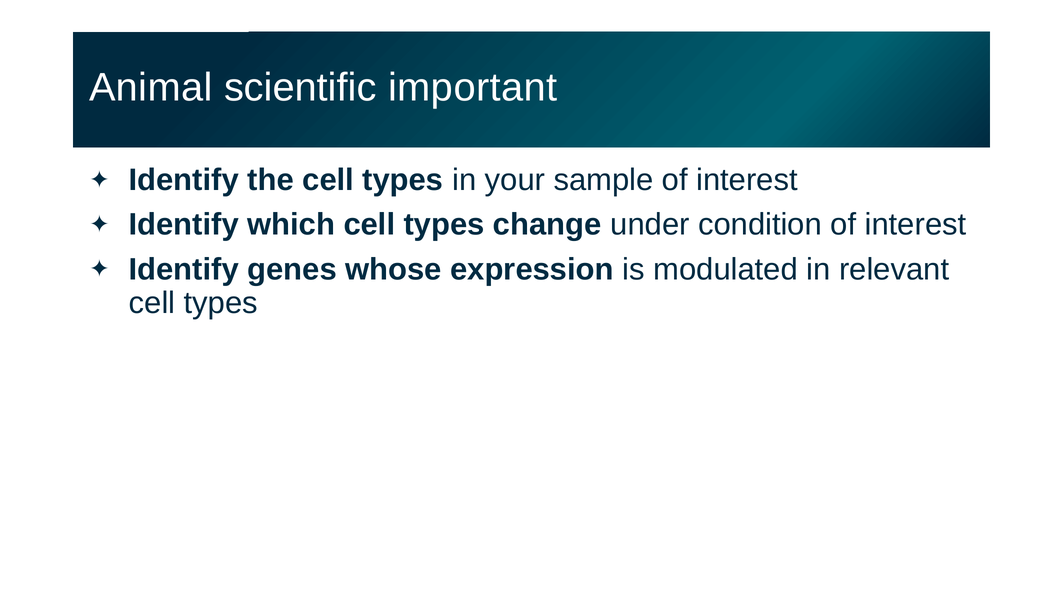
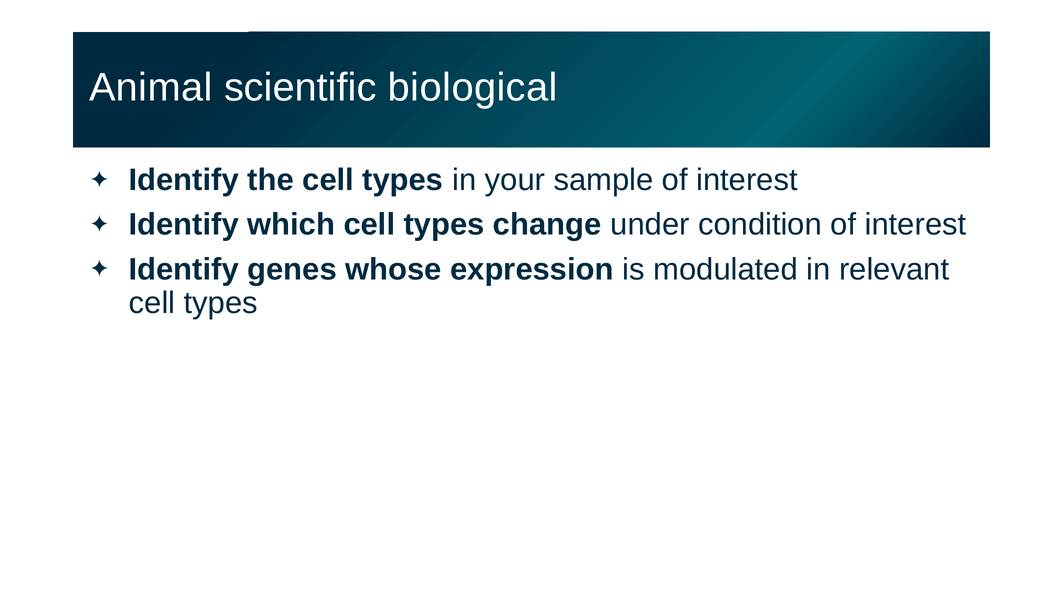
important: important -> biological (473, 87)
